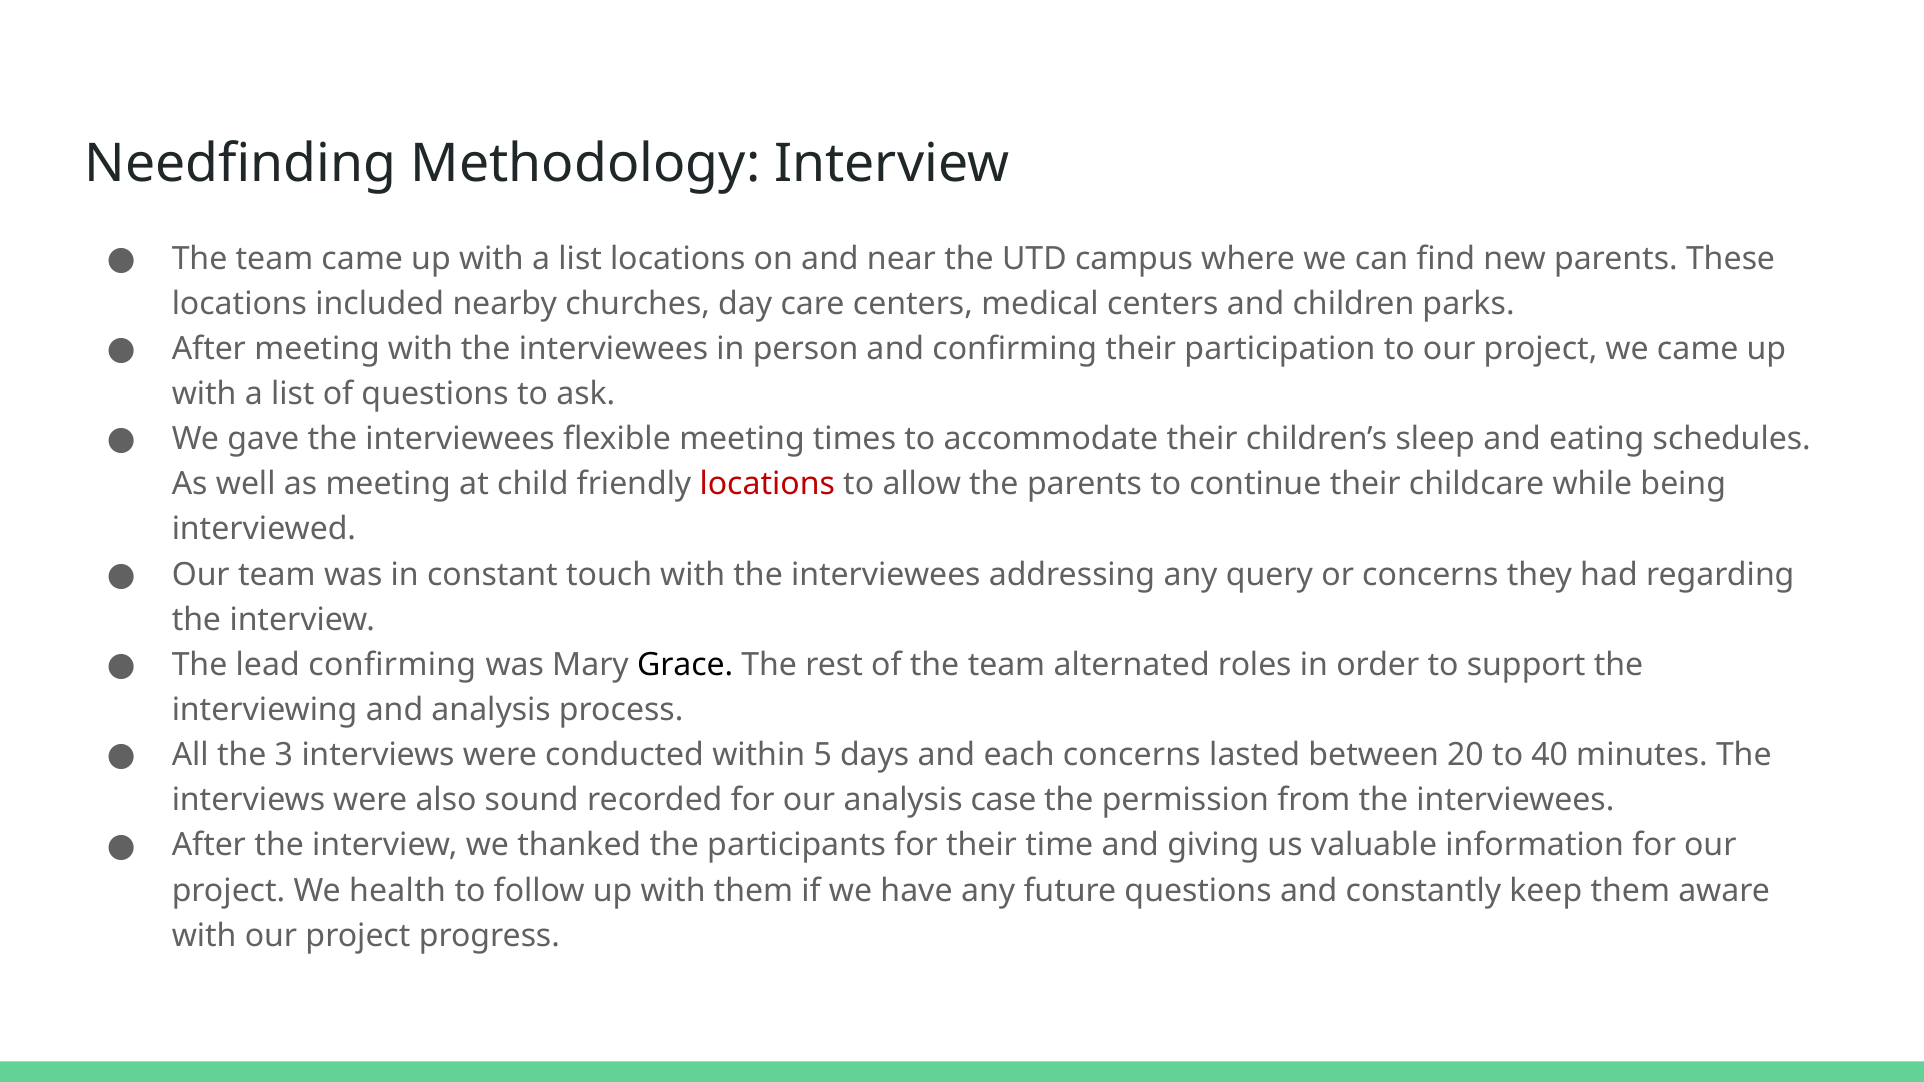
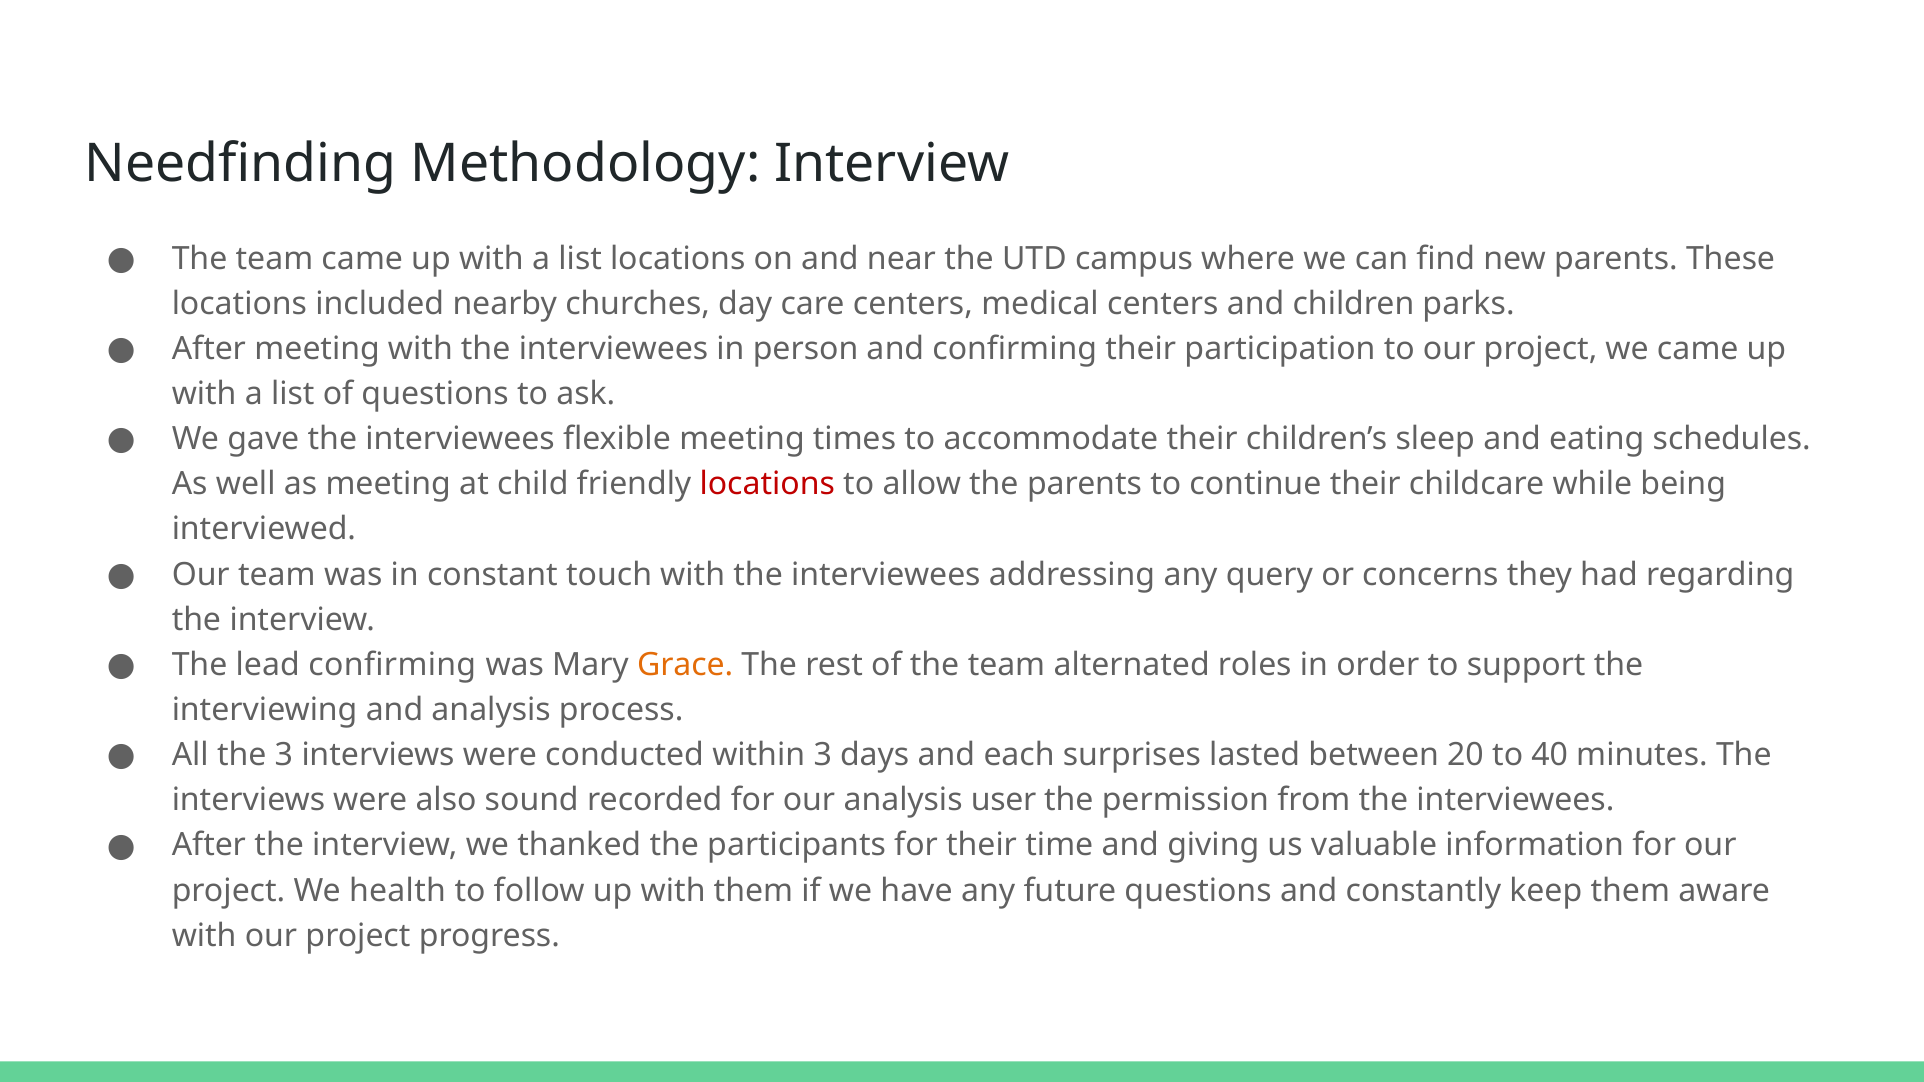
Grace colour: black -> orange (685, 665)
within 5: 5 -> 3 (823, 755)
each concerns: concerns -> surprises (1132, 755)
case: case -> user (1004, 800)
